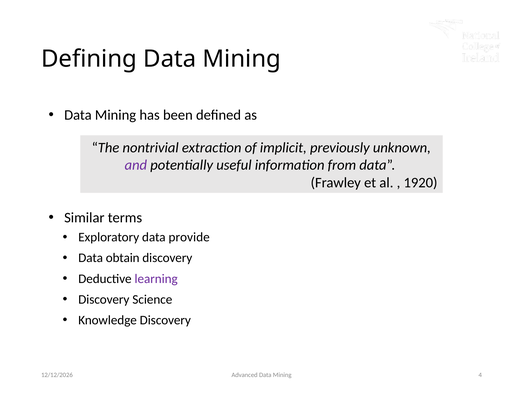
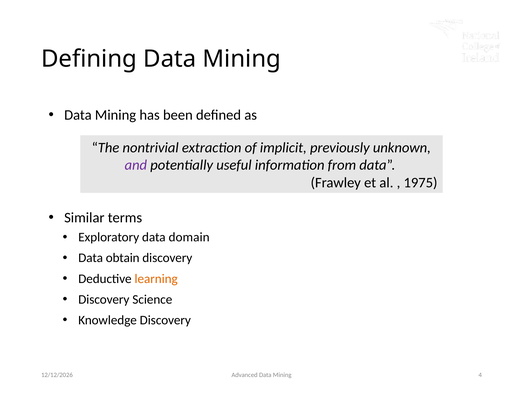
1920: 1920 -> 1975 (421, 182)
provide: provide -> domain (189, 237)
learning colour: purple -> orange (156, 278)
